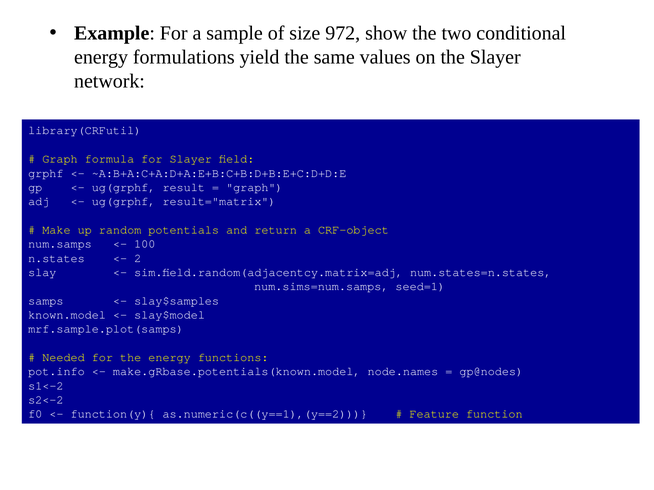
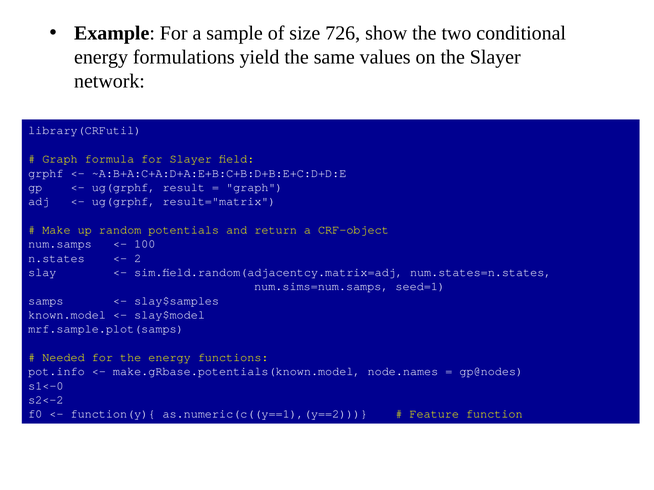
972: 972 -> 726 (343, 33)
s1<-2: s1<-2 -> s1<-0 (46, 386)
